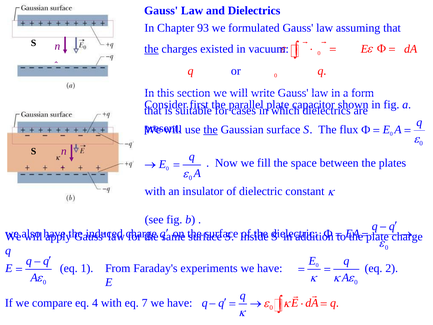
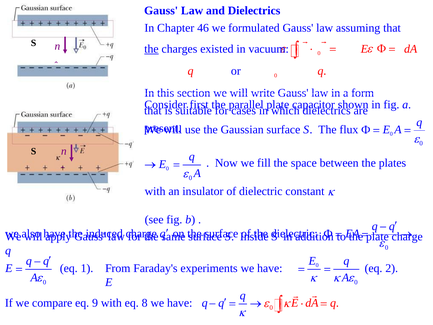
93: 93 -> 46 (203, 28)
the underline: present -> none (211, 129)
4: 4 -> 9 (95, 303)
7: 7 -> 8 (145, 303)
